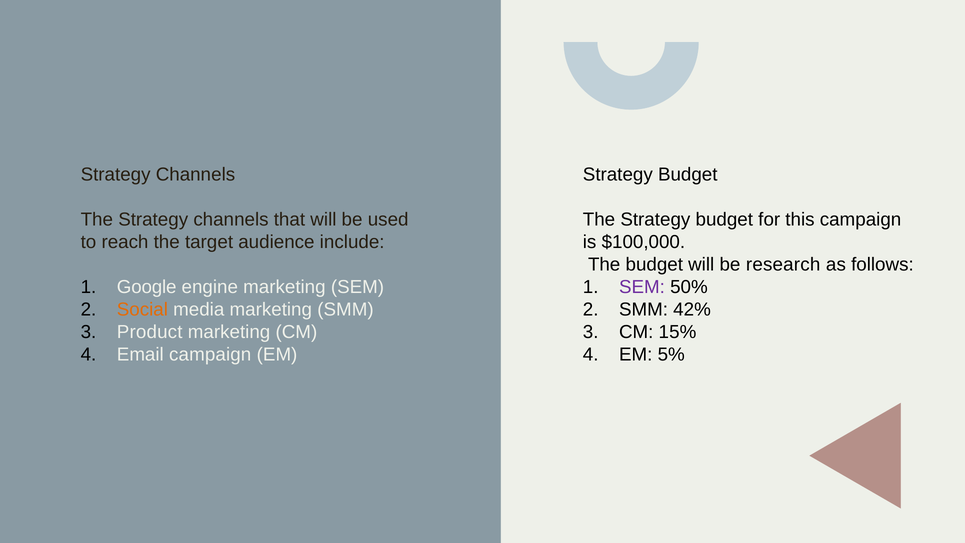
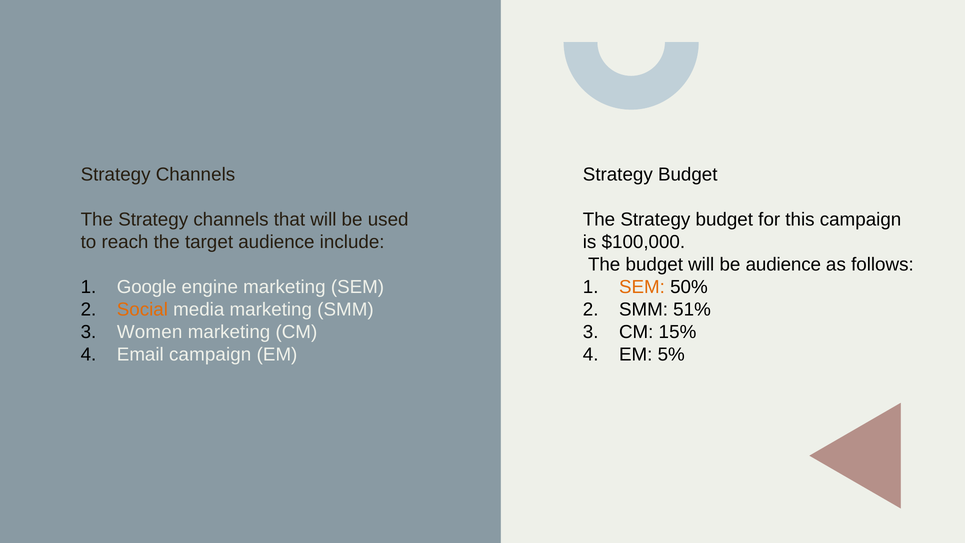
be research: research -> audience (783, 264)
SEM colour: purple -> orange (642, 287)
42%: 42% -> 51% (692, 309)
Product: Product -> Women (150, 332)
